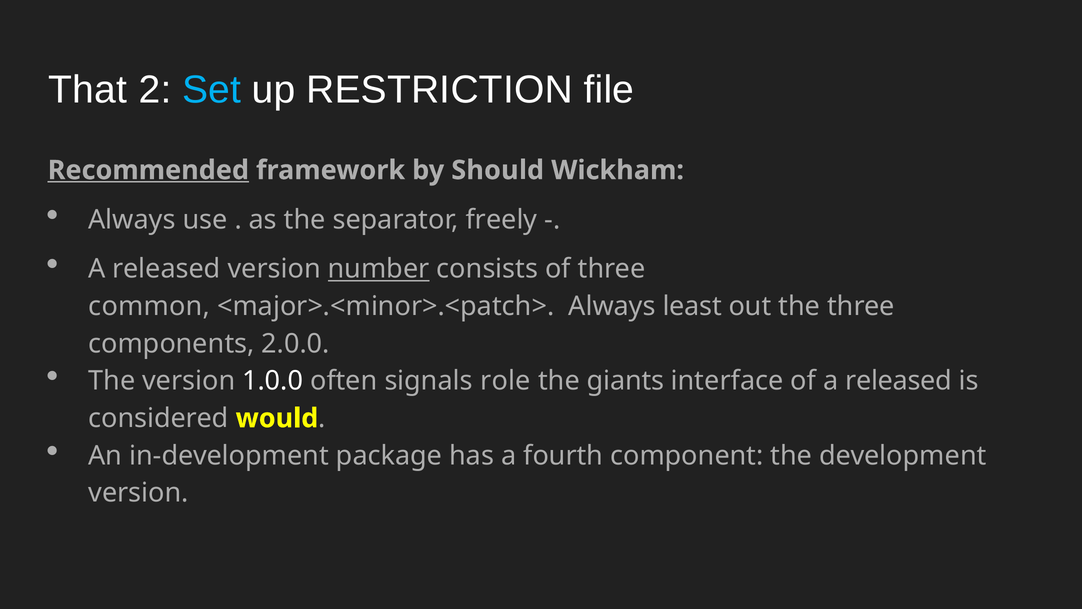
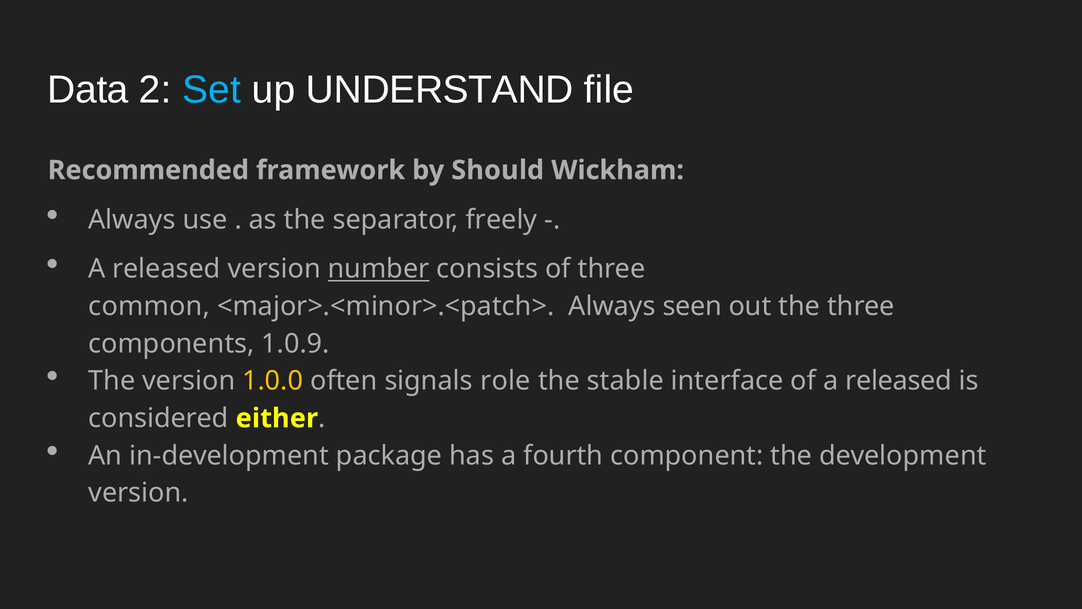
That: That -> Data (88, 90)
RESTRICTION: RESTRICTION -> UNDERSTAND (440, 90)
Recommended underline: present -> none (148, 170)
least: least -> seen (692, 306)
2.0.0: 2.0.0 -> 1.0.9 (296, 343)
1.0.0 colour: white -> yellow (273, 381)
giants: giants -> stable (625, 381)
would: would -> either (277, 418)
